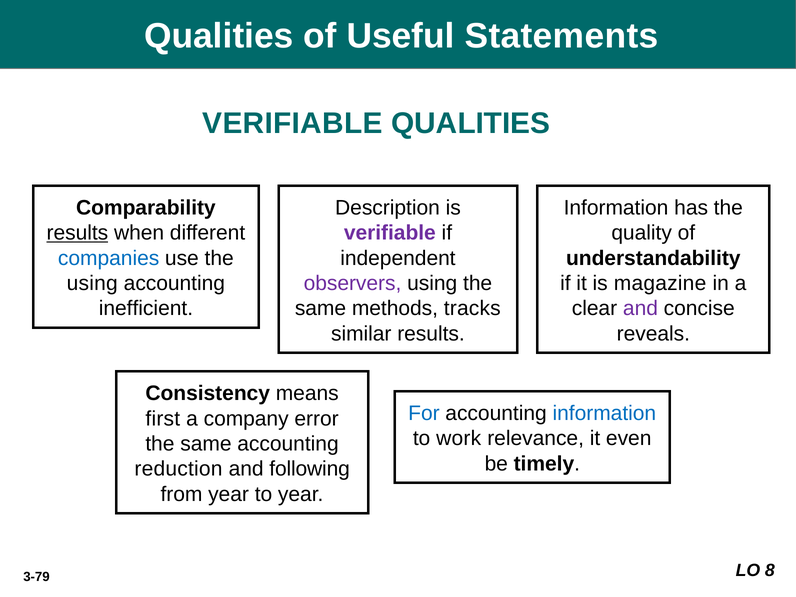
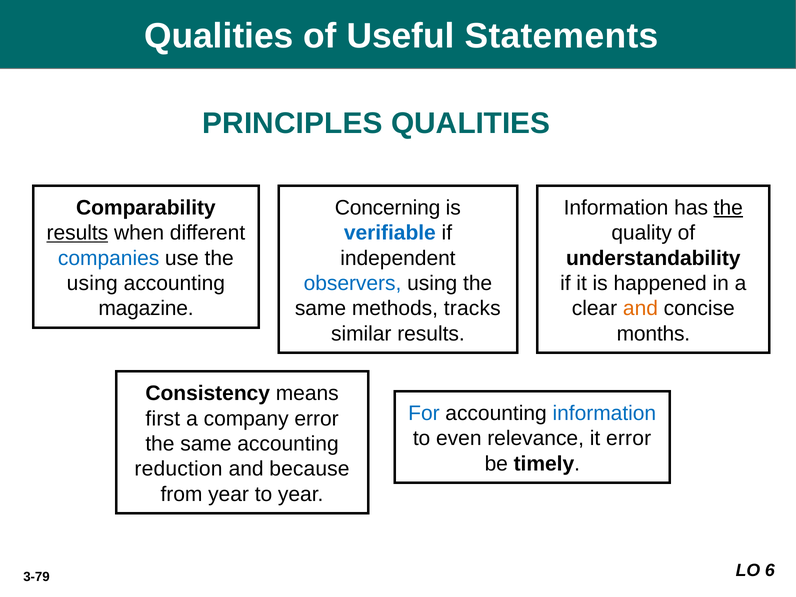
VERIFIABLE: VERIFIABLE -> PRINCIPLES (293, 123)
Description: Description -> Concerning (388, 208)
the underline: none -> present (728, 208)
verifiable colour: purple -> blue (390, 233)
observers colour: purple -> blue (352, 283)
magazine: magazine -> happened (660, 283)
inefficient: inefficient -> magazine (146, 309)
and colour: purple -> orange (640, 309)
reveals: reveals -> months (653, 334)
work: work -> even (459, 439)
it even: even -> error (629, 439)
following: following -> because (309, 469)
8: 8 -> 6 (770, 570)
